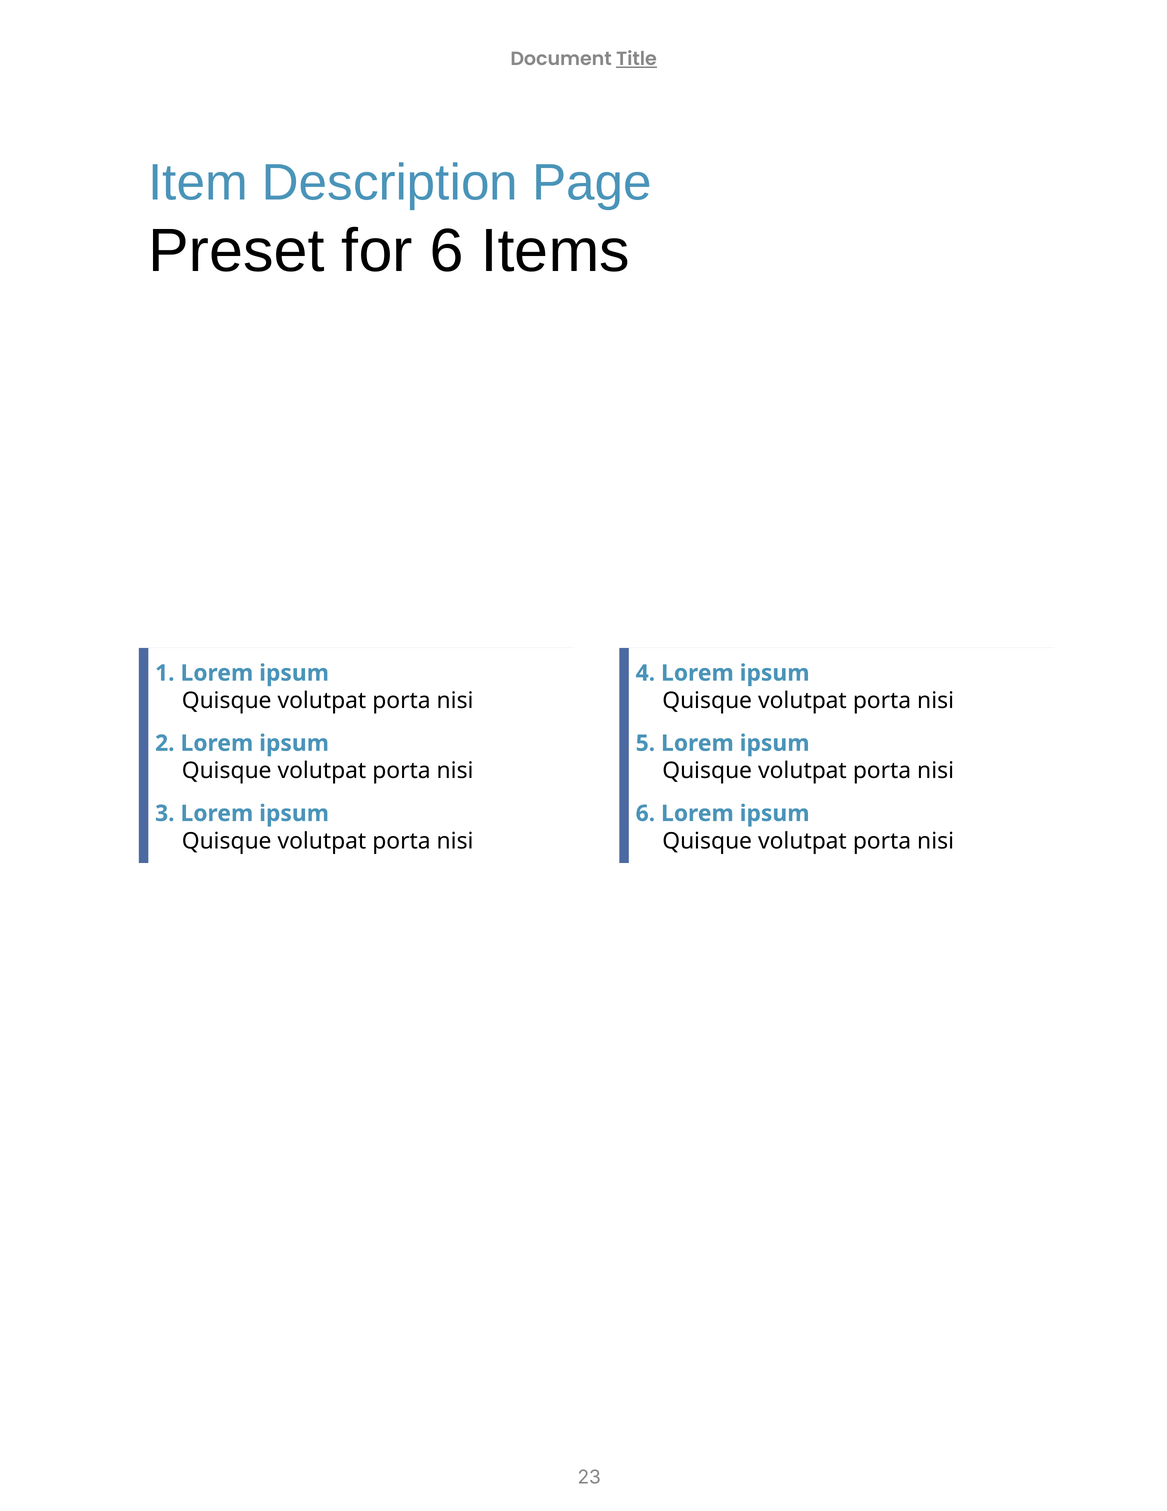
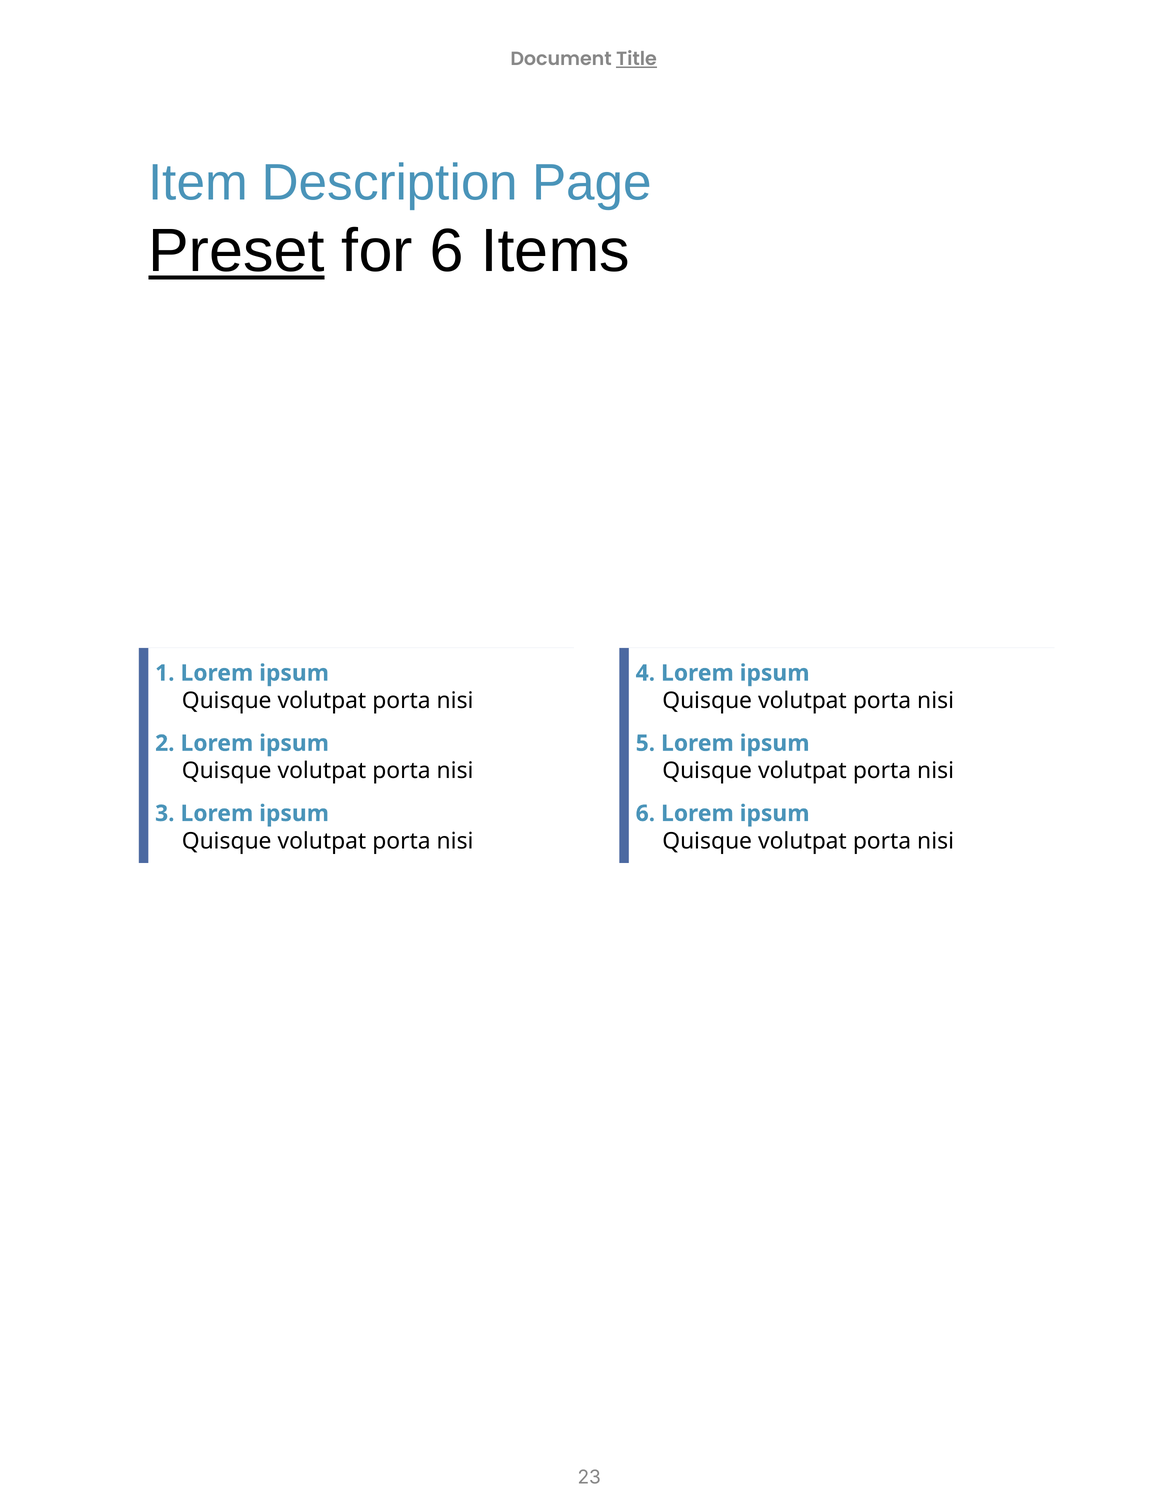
Preset underline: none -> present (236, 251)
